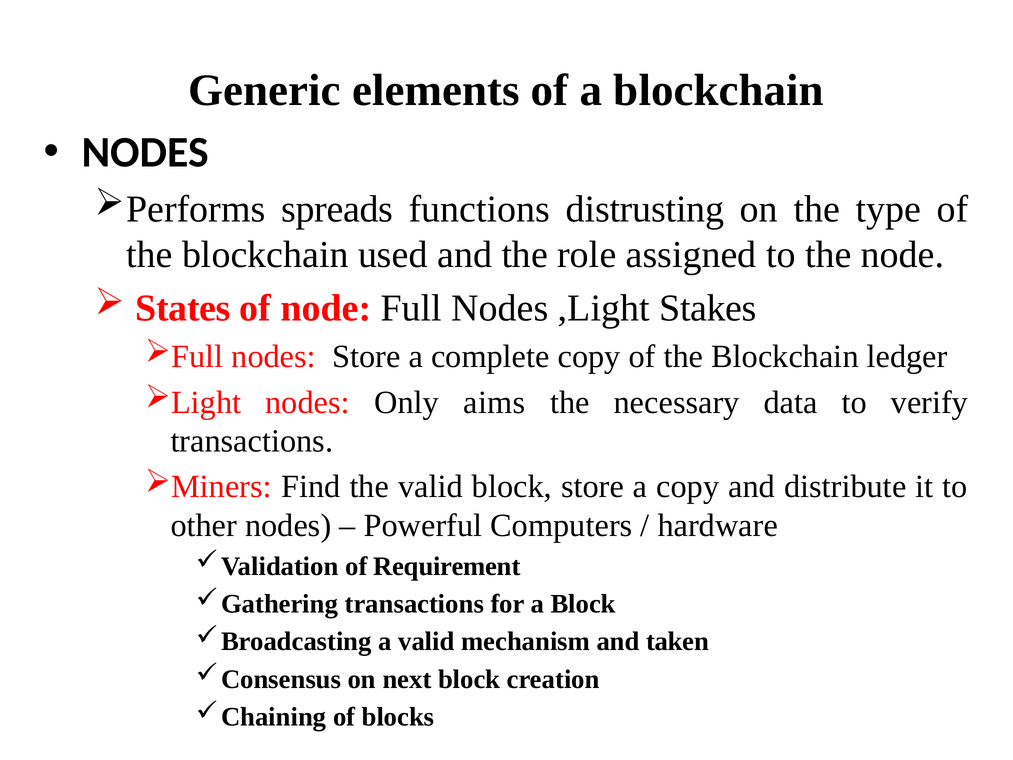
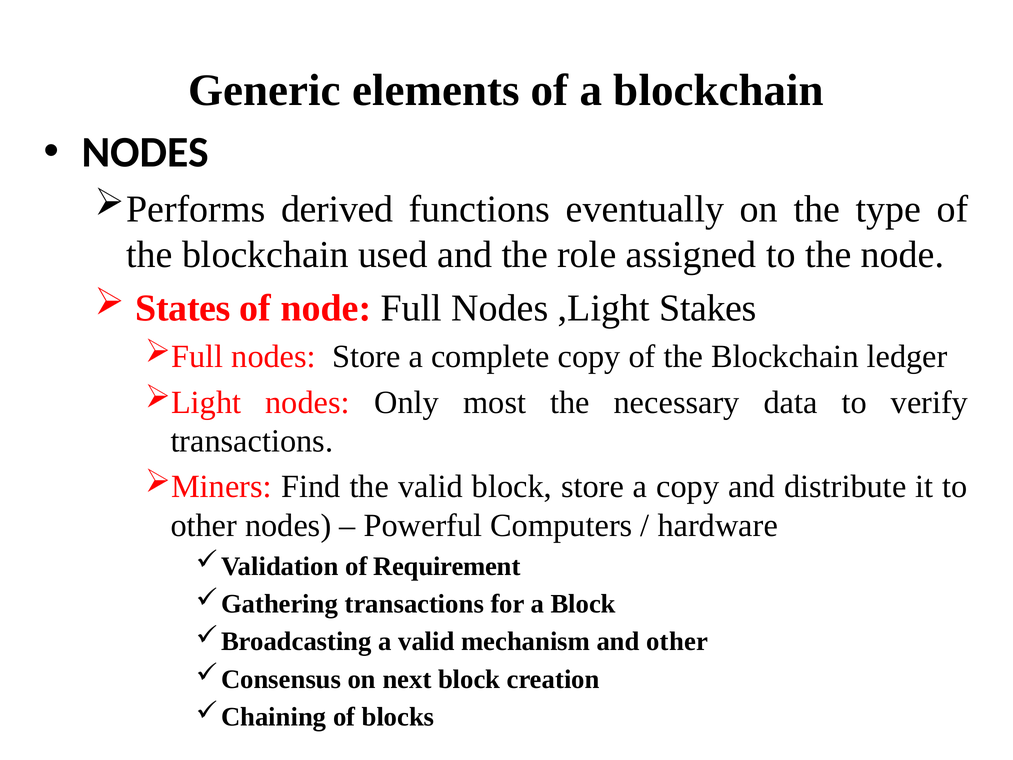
spreads: spreads -> derived (337, 209)
distrusting: distrusting -> eventually (645, 209)
aims: aims -> most (495, 402)
and taken: taken -> other (677, 641)
